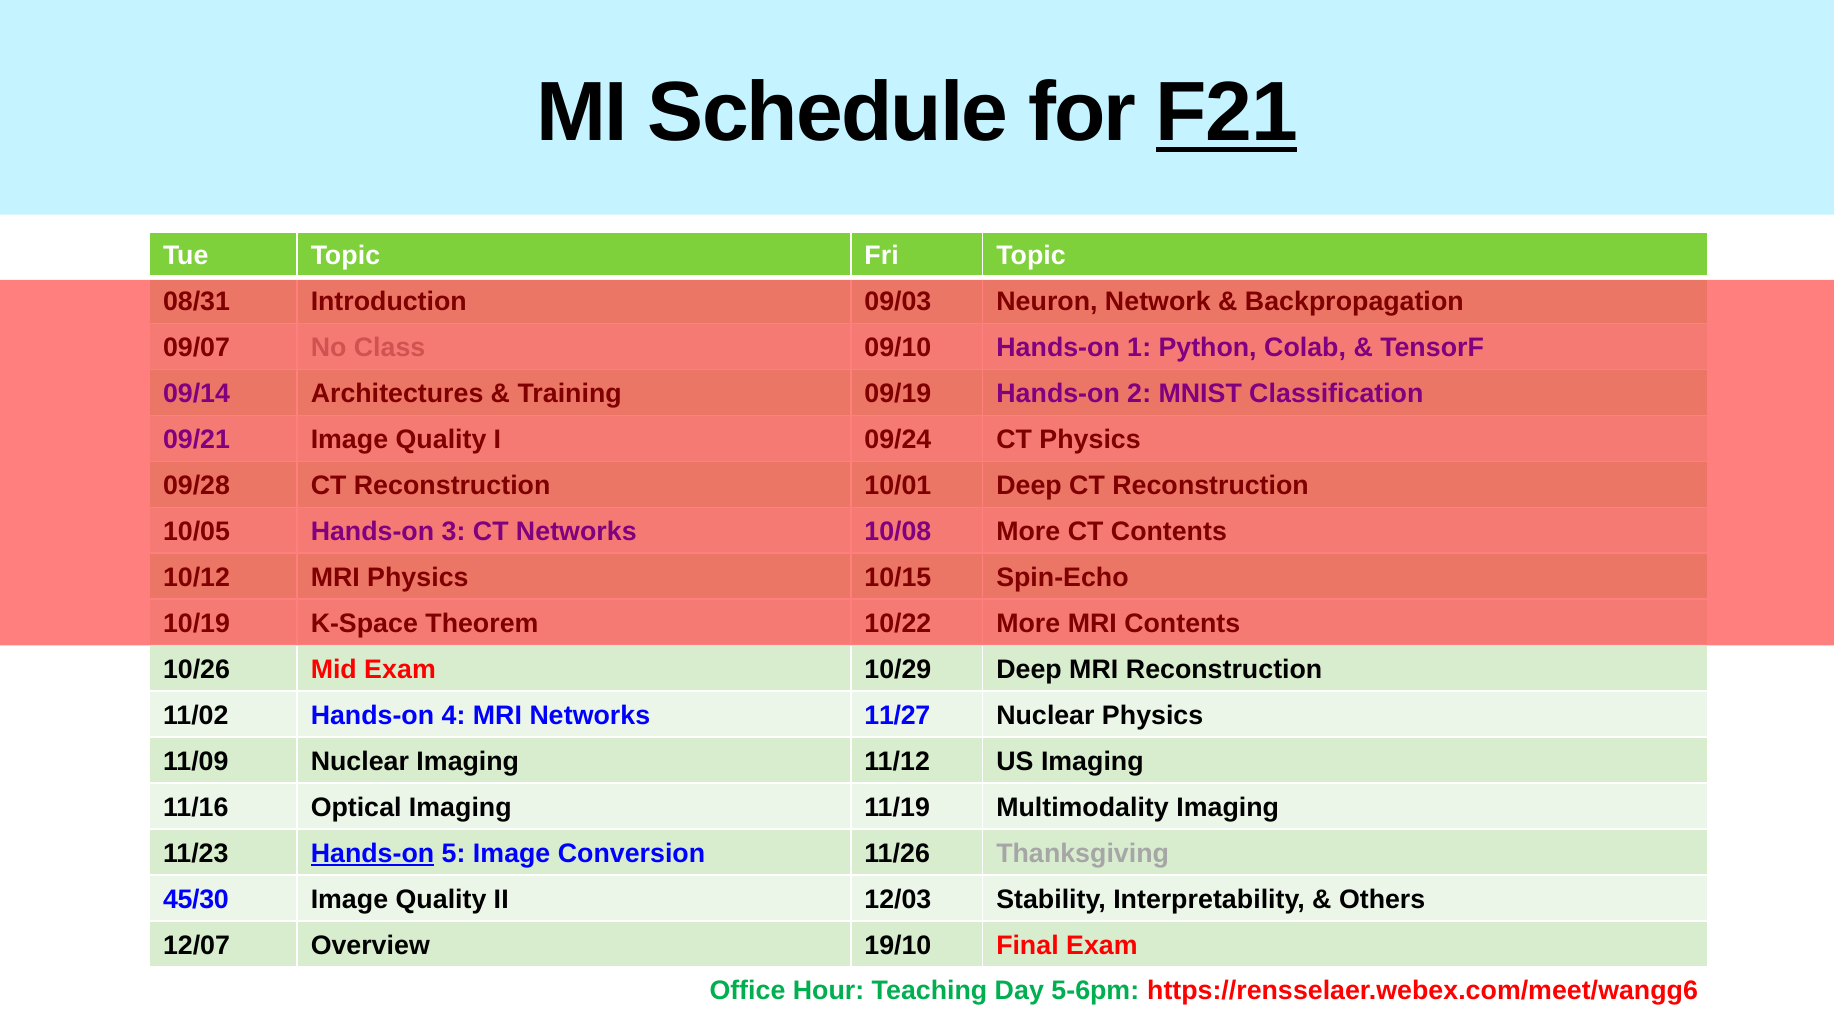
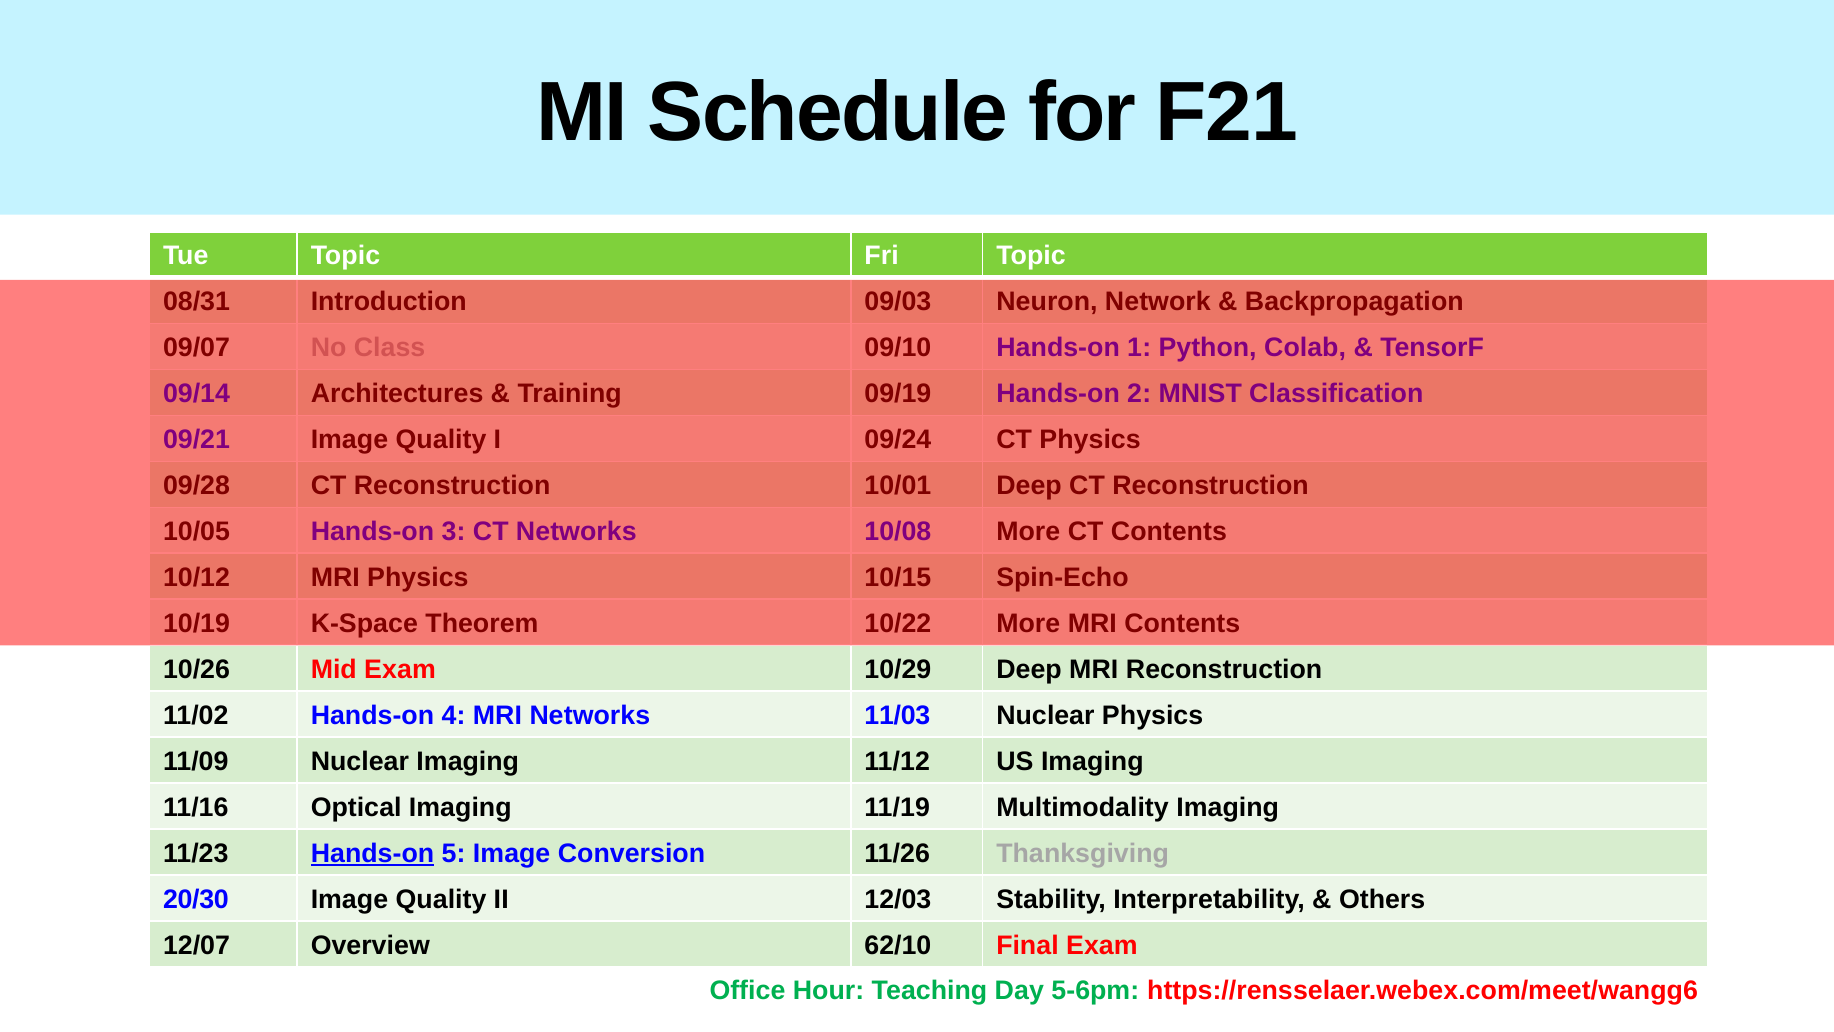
F21 underline: present -> none (1227, 113)
11/27: 11/27 -> 11/03 (897, 715)
45/30: 45/30 -> 20/30 (196, 899)
19/10: 19/10 -> 62/10 (898, 945)
